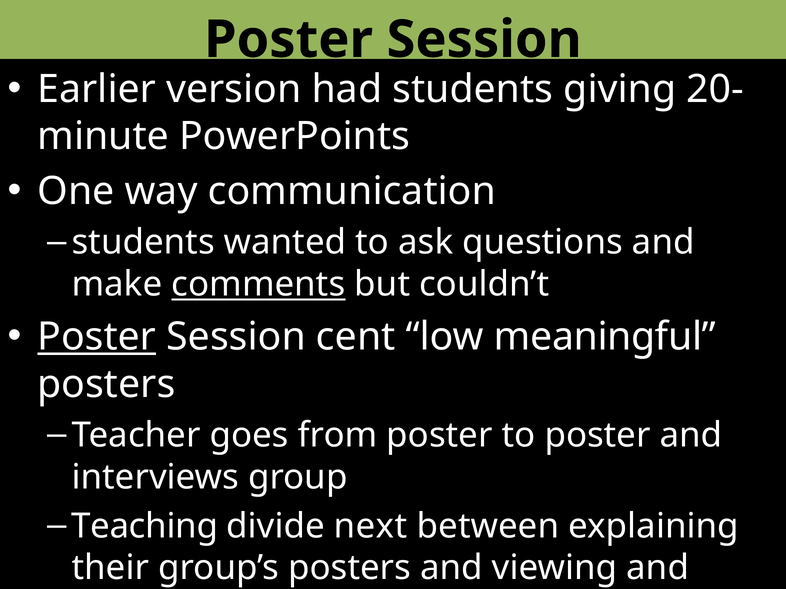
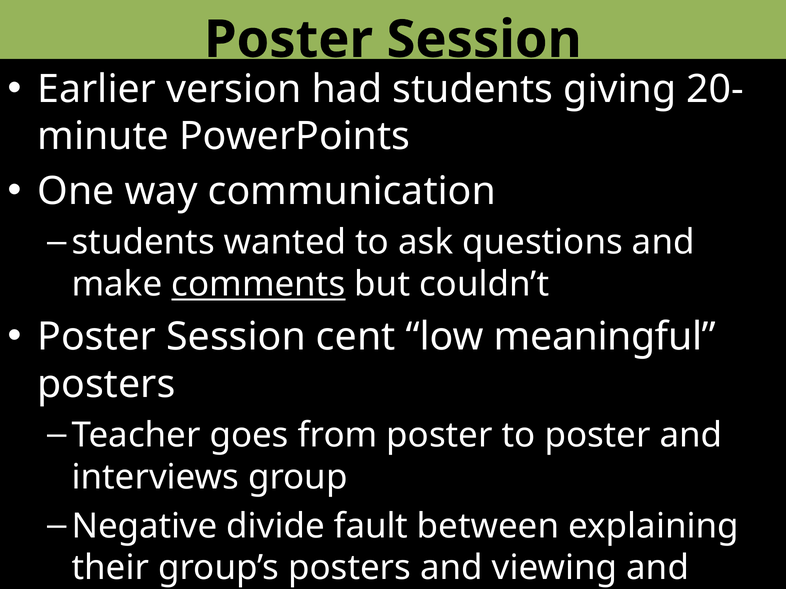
Poster underline: present -> none (97, 337)
Teaching: Teaching -> Negative (145, 527)
next: next -> fault (371, 527)
